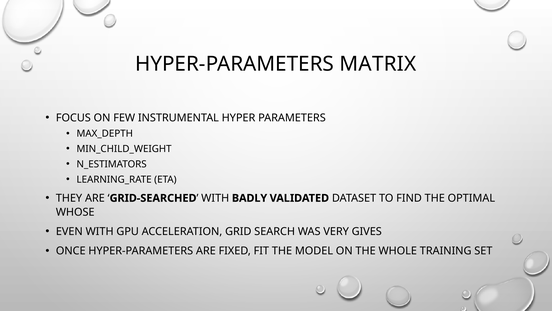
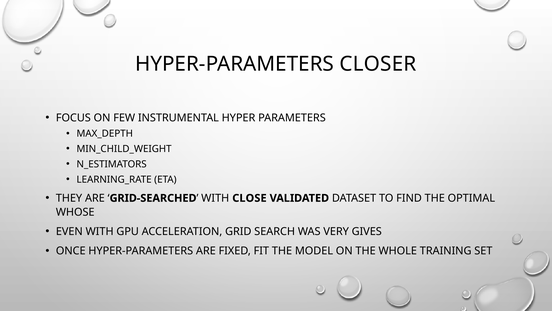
MATRIX: MATRIX -> CLOSER (378, 64)
BADLY: BADLY -> CLOSE (249, 198)
